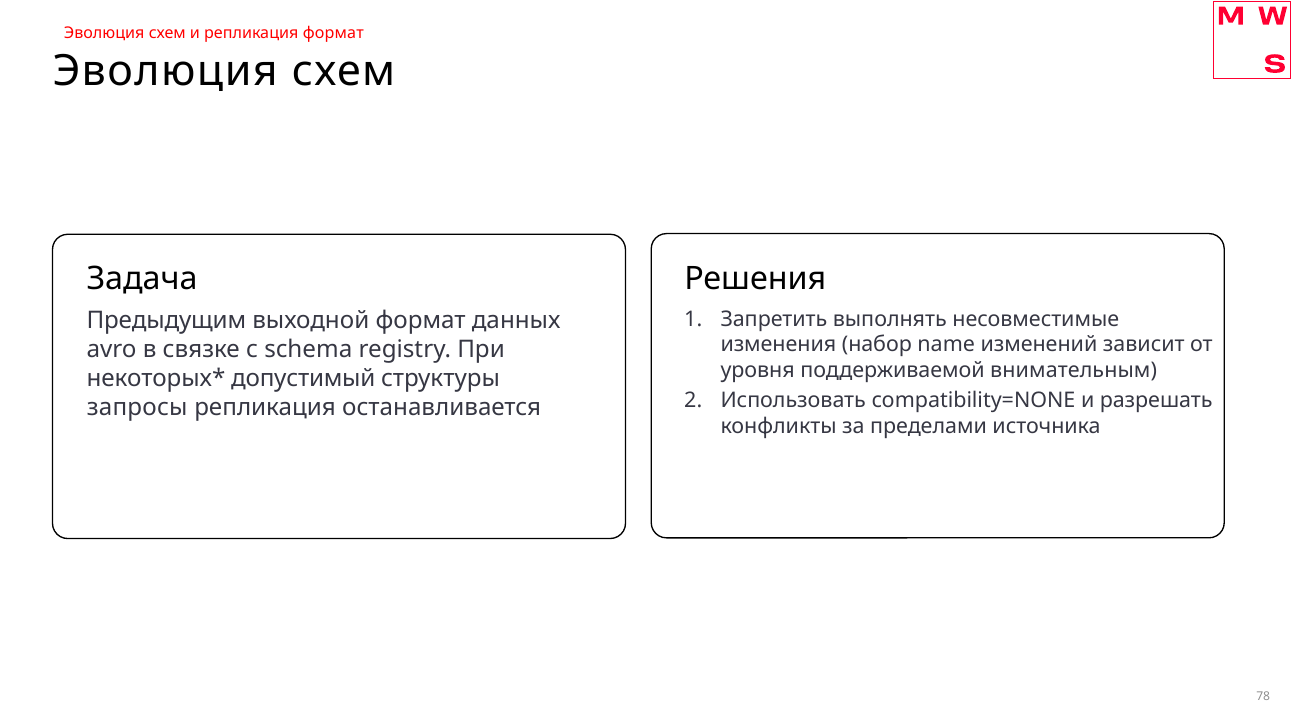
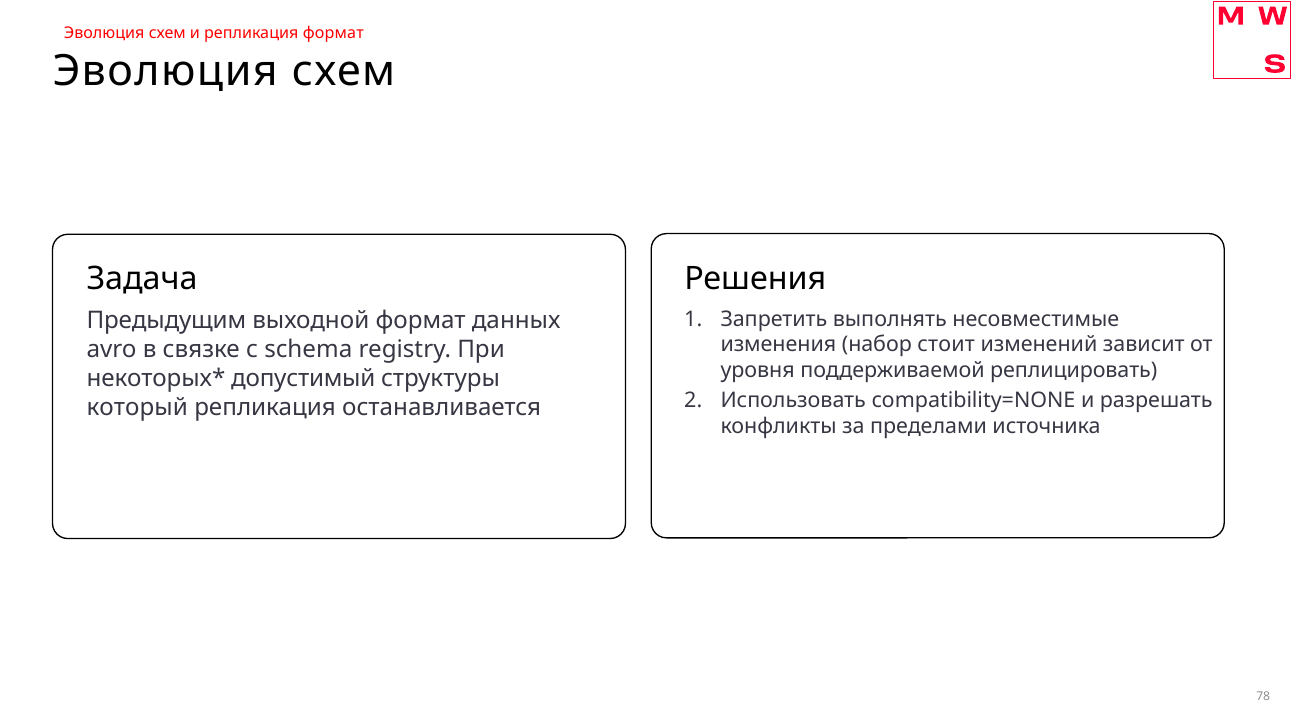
name: name -> стоит (946, 345)
внимательным: внимательным -> реплицировать (1074, 371)
запросы: запросы -> который (137, 408)
